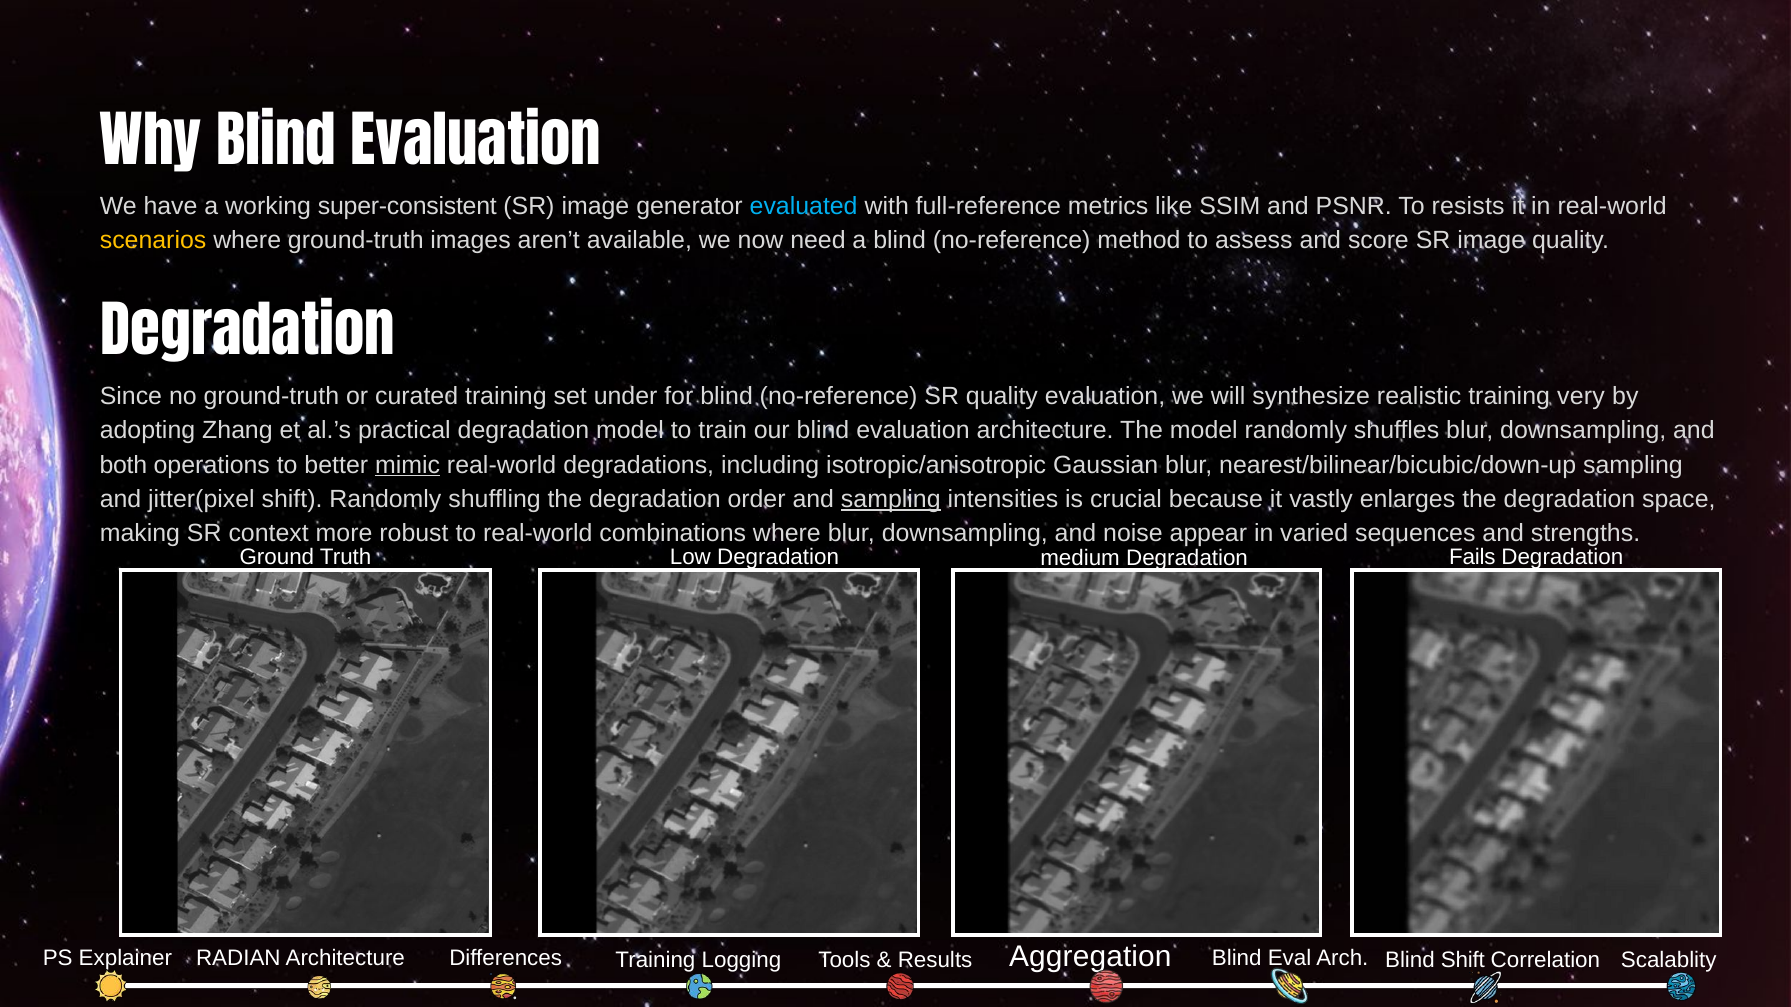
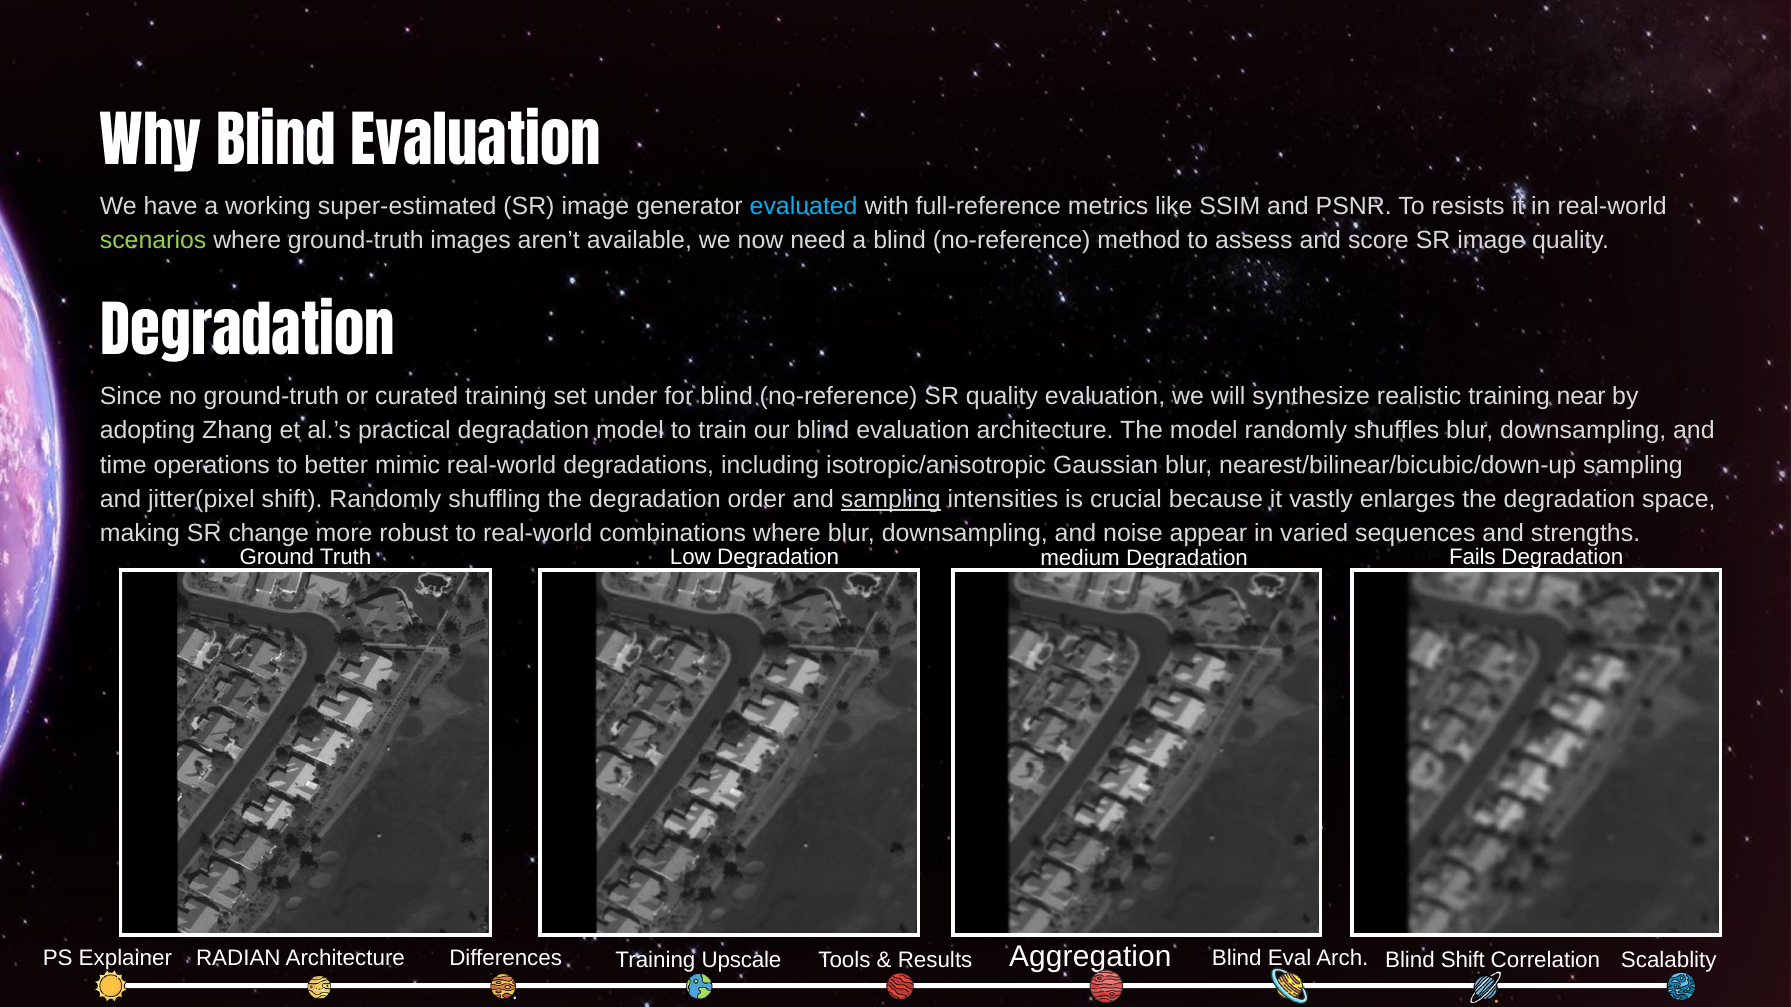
super-consistent: super-consistent -> super-estimated (407, 206)
scenarios colour: yellow -> light green (153, 240)
very: very -> near (1581, 396)
both: both -> time (123, 465)
mimic underline: present -> none (408, 465)
context: context -> change (269, 534)
Logging: Logging -> Upscale (742, 960)
